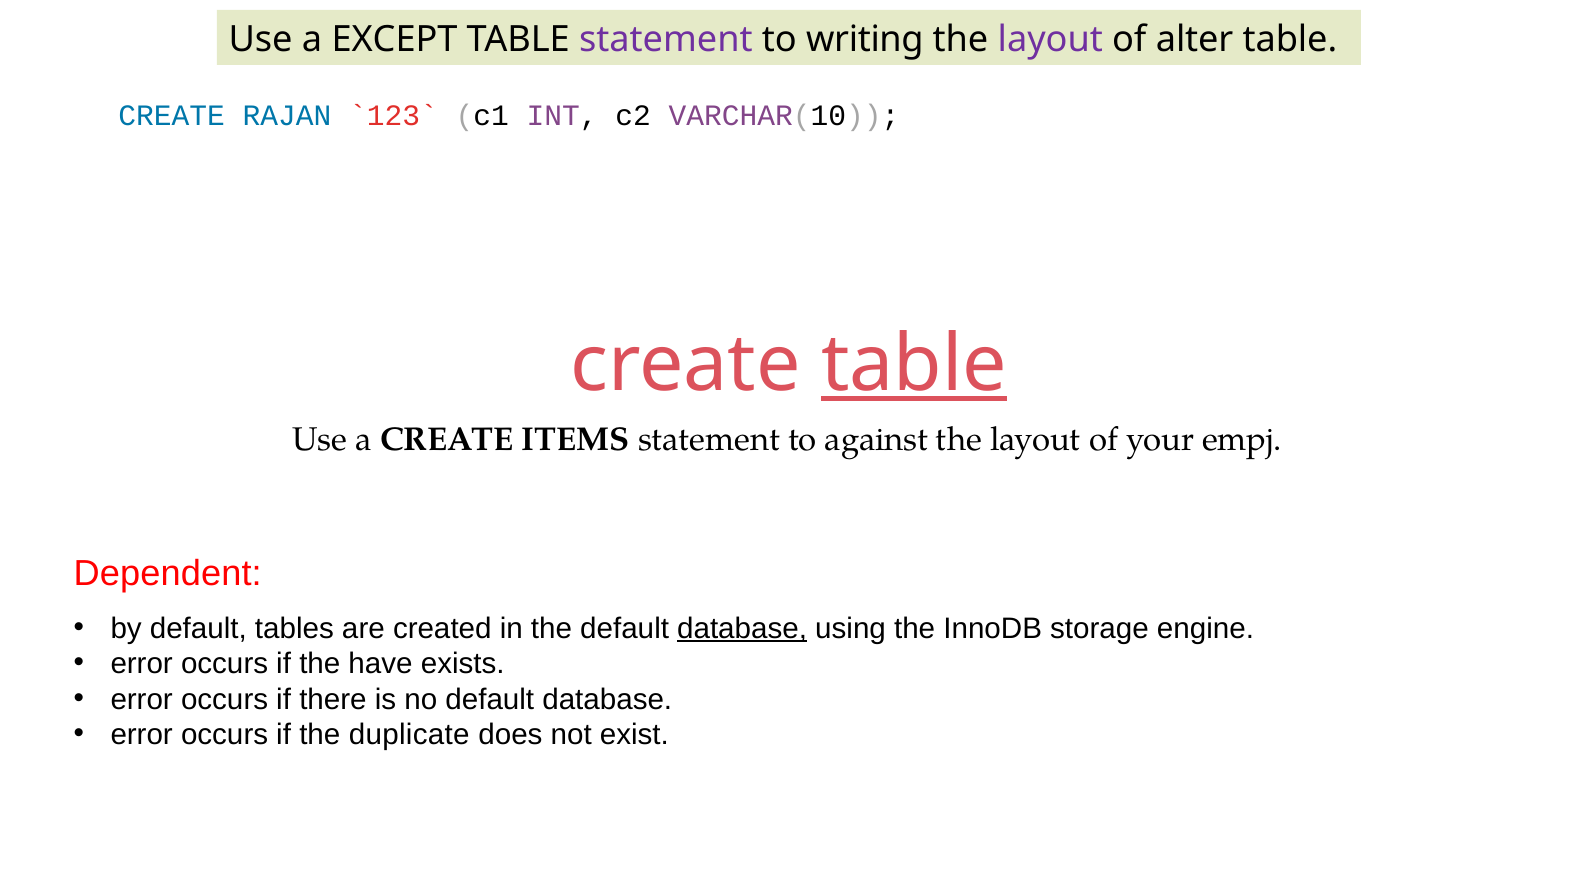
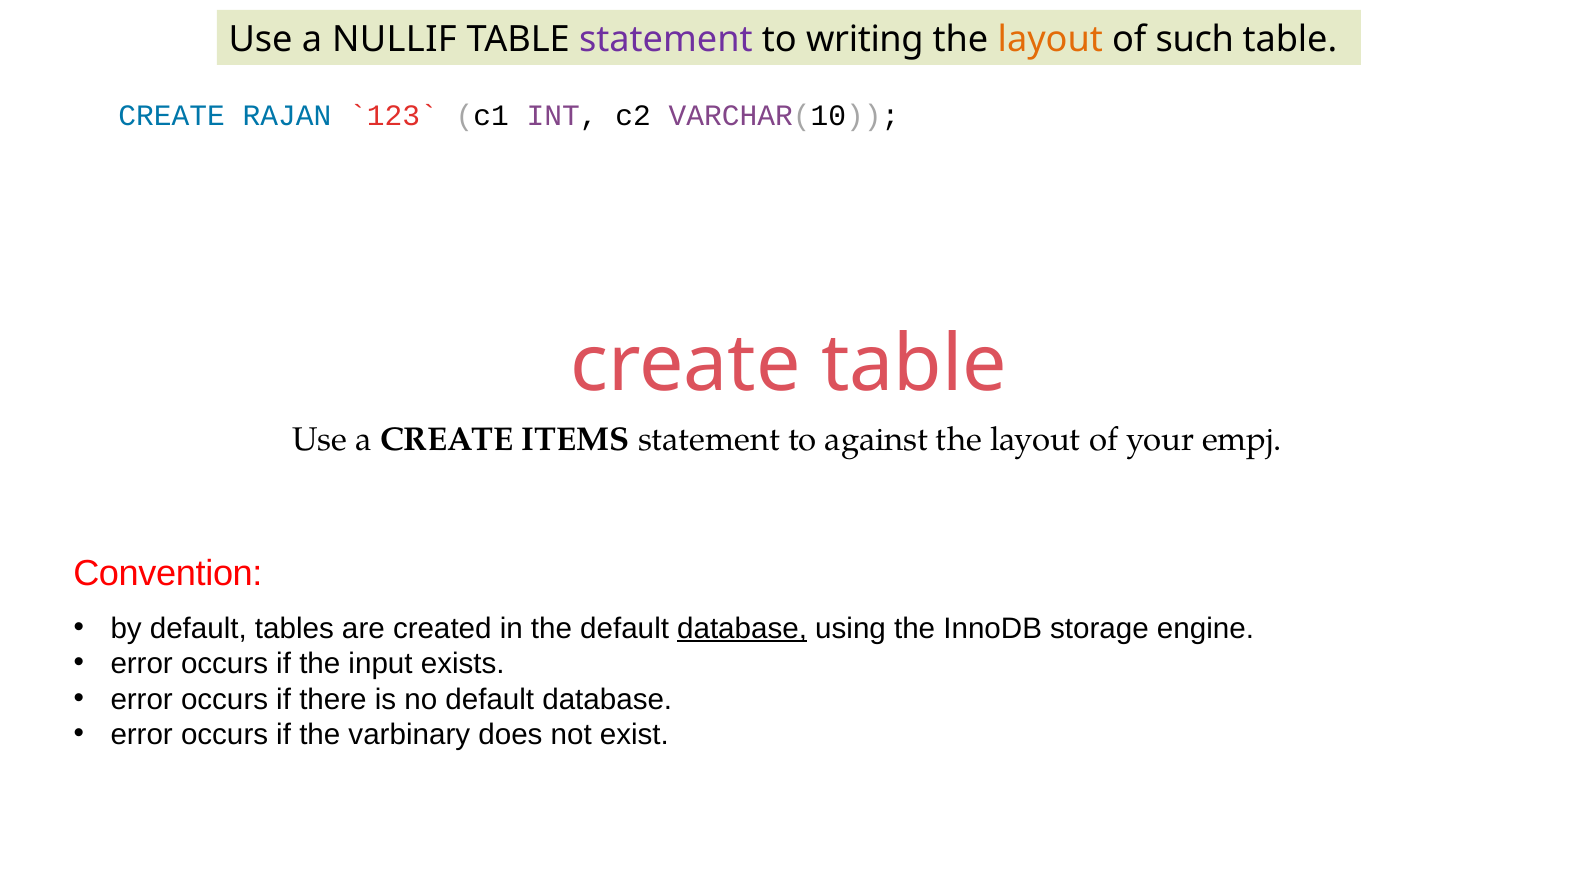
EXCEPT: EXCEPT -> NULLIF (394, 40)
layout colour: purple -> orange (1050, 40)
alter: alter -> such (1195, 40)
table underline: present -> none (914, 364)
Dependent: Dependent -> Convention (168, 573)
have: have -> input (381, 663)
duplicate: duplicate -> varbinary (409, 734)
